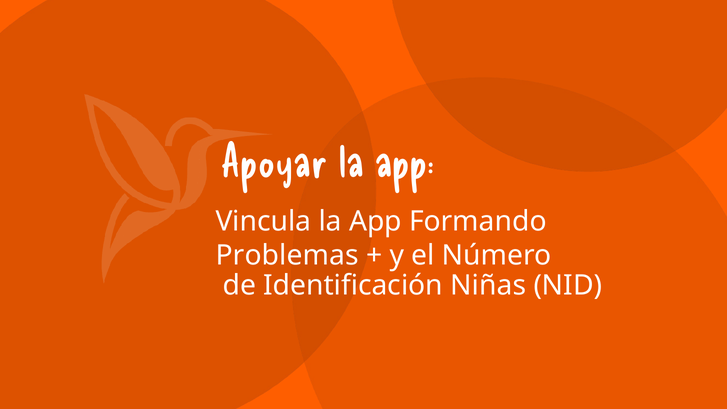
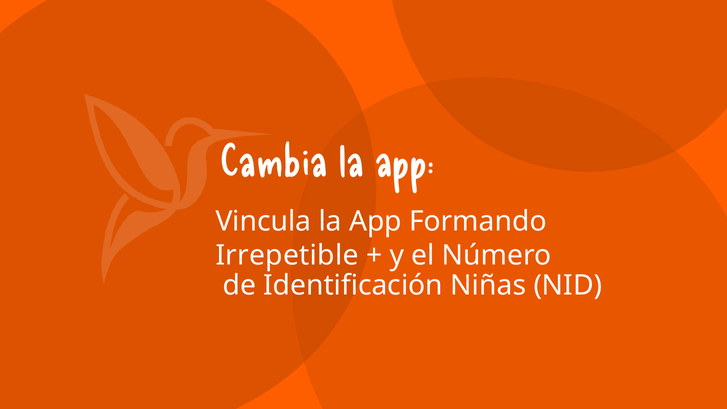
Apoyar: Apoyar -> Cambia (274, 162)
Problemas: Problemas -> Irrepetible (287, 255)
